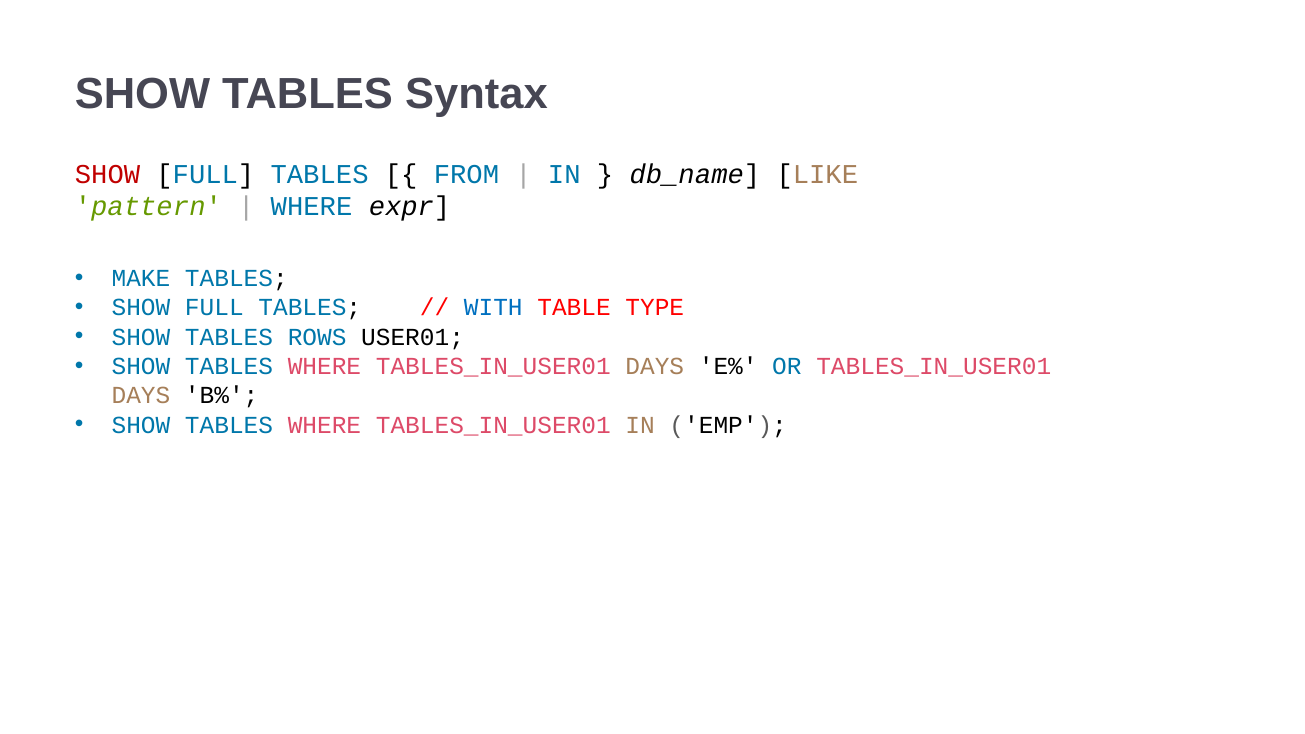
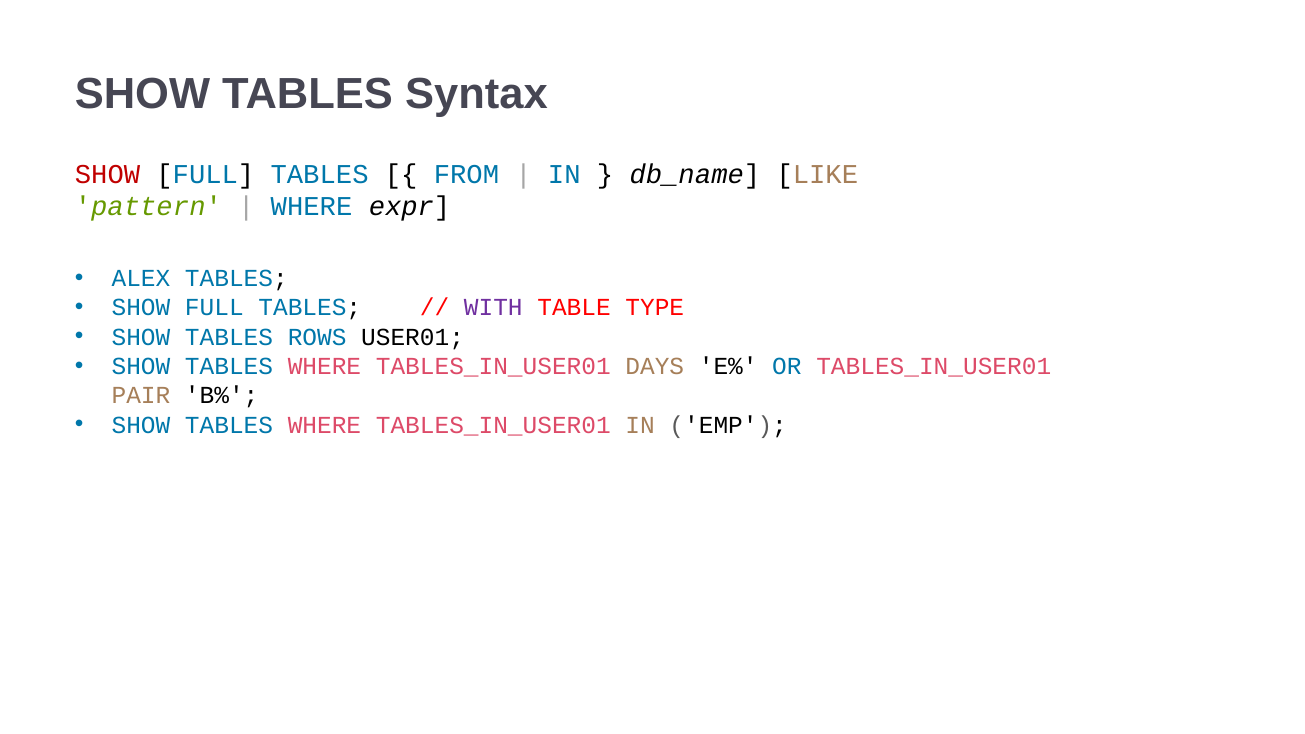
MAKE: MAKE -> ALEX (141, 278)
WITH colour: blue -> purple (493, 308)
DAYS: DAYS -> PAIR (141, 396)
